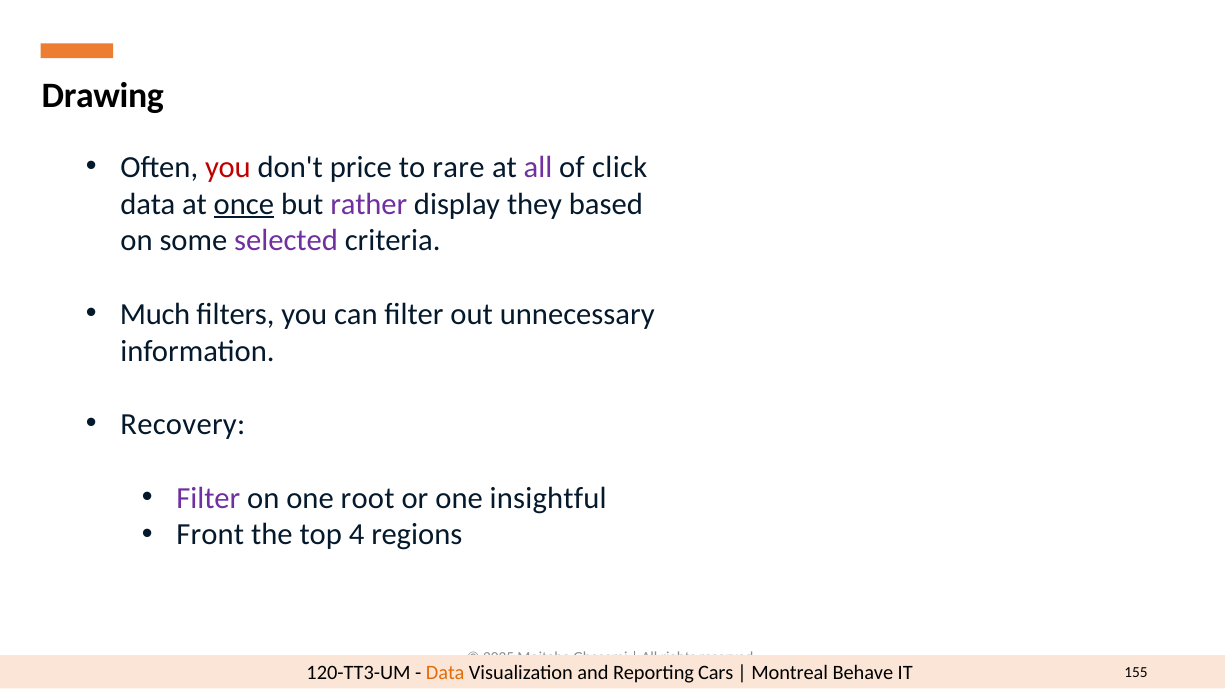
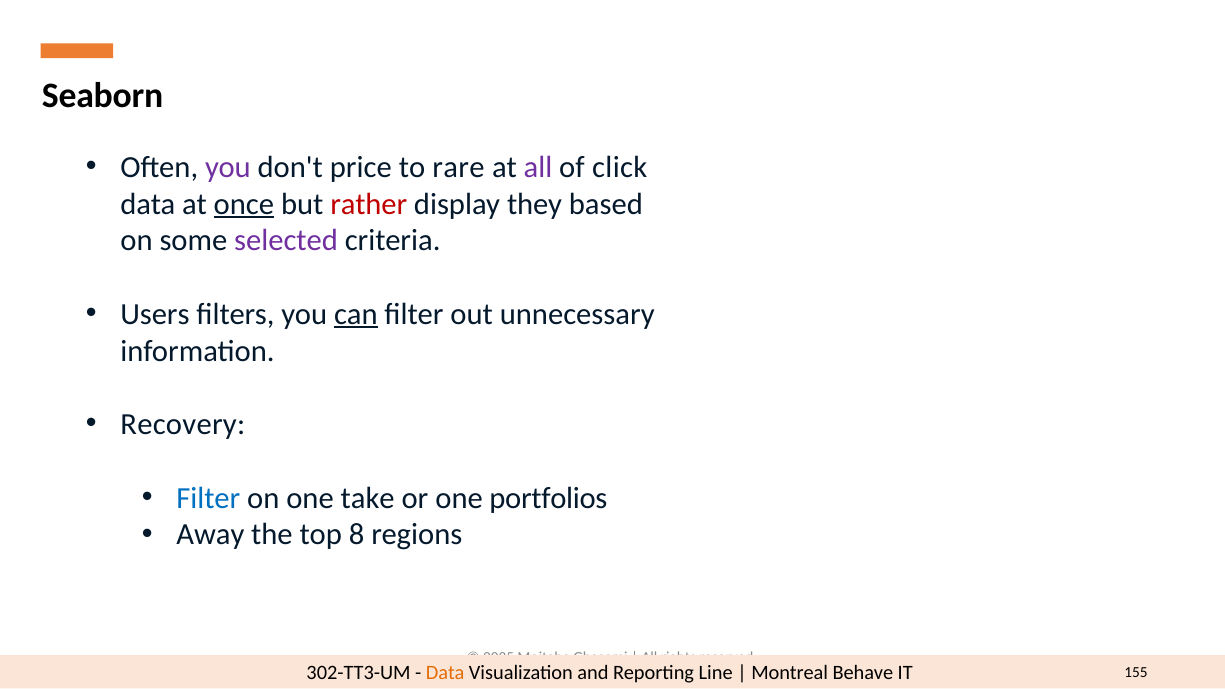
Drawing: Drawing -> Seaborn (103, 96)
you colour: red -> purple (228, 167)
rather colour: purple -> red (369, 204)
Much: Much -> Users (155, 314)
can underline: none -> present (356, 314)
Filter colour: purple -> blue (208, 498)
root: root -> take (368, 498)
insightful: insightful -> portfolios (548, 498)
Front: Front -> Away (210, 535)
4: 4 -> 8 (357, 535)
120-TT3-UM: 120-TT3-UM -> 302-TT3-UM (359, 673)
Cars: Cars -> Line (716, 673)
